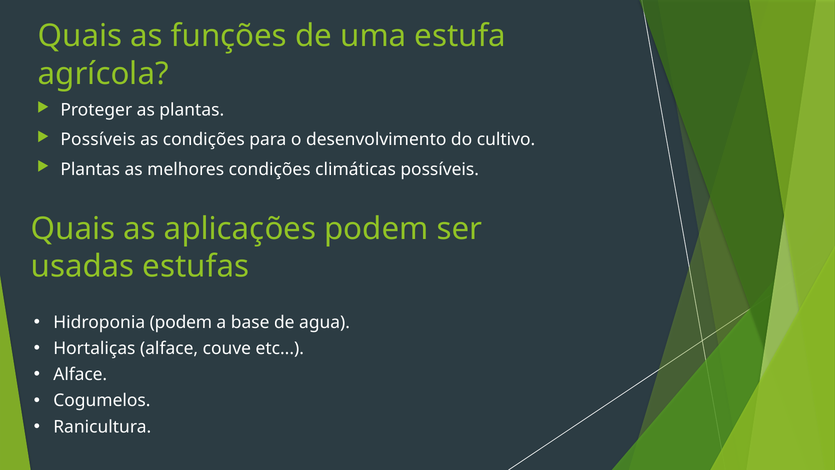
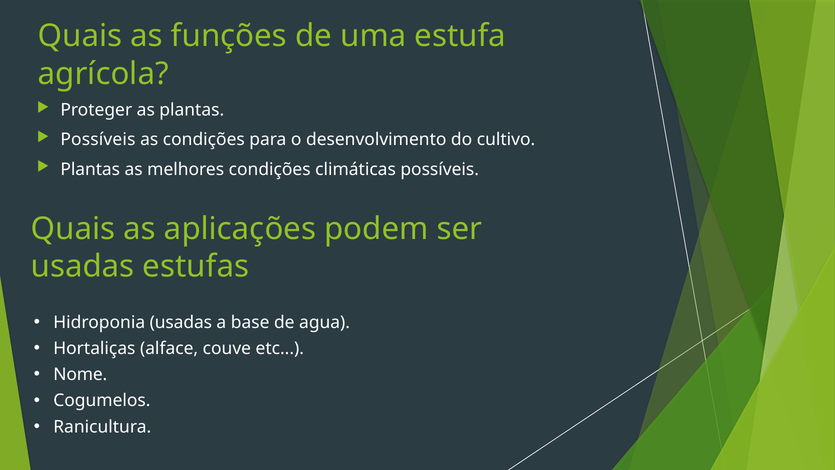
Hidroponia podem: podem -> usadas (181, 322)
Alface: Alface -> Nome (80, 374)
